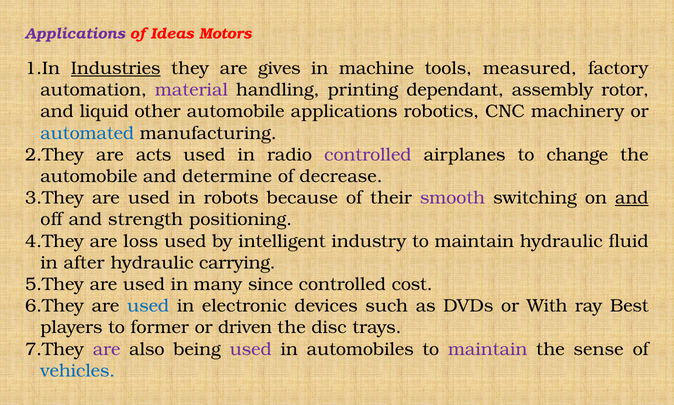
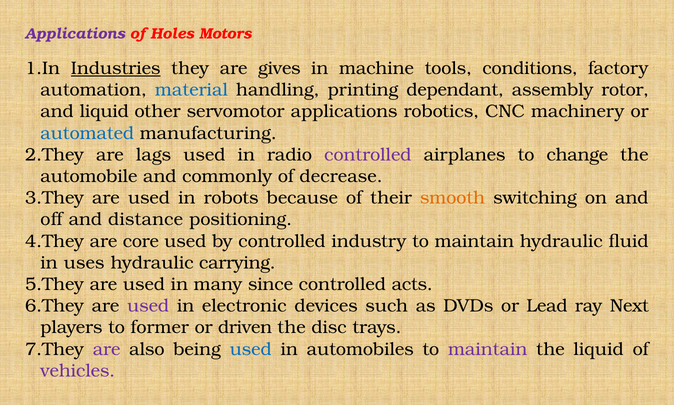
Ideas: Ideas -> Holes (172, 34)
measured: measured -> conditions (530, 68)
material colour: purple -> blue (191, 90)
other automobile: automobile -> servomotor (236, 111)
acts: acts -> lags (153, 154)
determine: determine -> commonly (227, 176)
smooth colour: purple -> orange (453, 198)
and underline: present -> none (632, 198)
strength: strength -> distance (146, 219)
loss: loss -> core (141, 241)
by intelligent: intelligent -> controlled (282, 241)
after: after -> uses (84, 262)
cost: cost -> acts (412, 284)
used colour: blue -> purple (148, 305)
With: With -> Lead (547, 305)
Best: Best -> Next (629, 305)
used colour: purple -> blue (251, 349)
the sense: sense -> liquid (599, 349)
vehicles colour: blue -> purple (78, 370)
